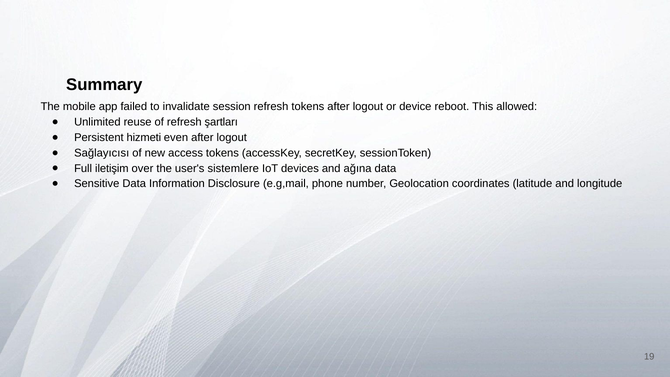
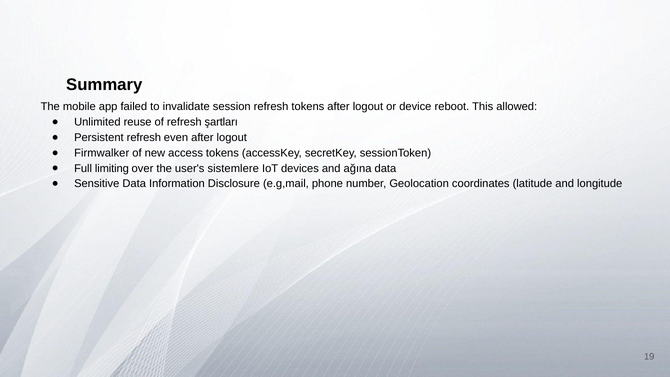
Persistent hizmeti: hizmeti -> refresh (144, 138)
Sağlayıcısı: Sağlayıcısı -> Firmwalker (102, 153)
iletişim: iletişim -> limiting (112, 168)
